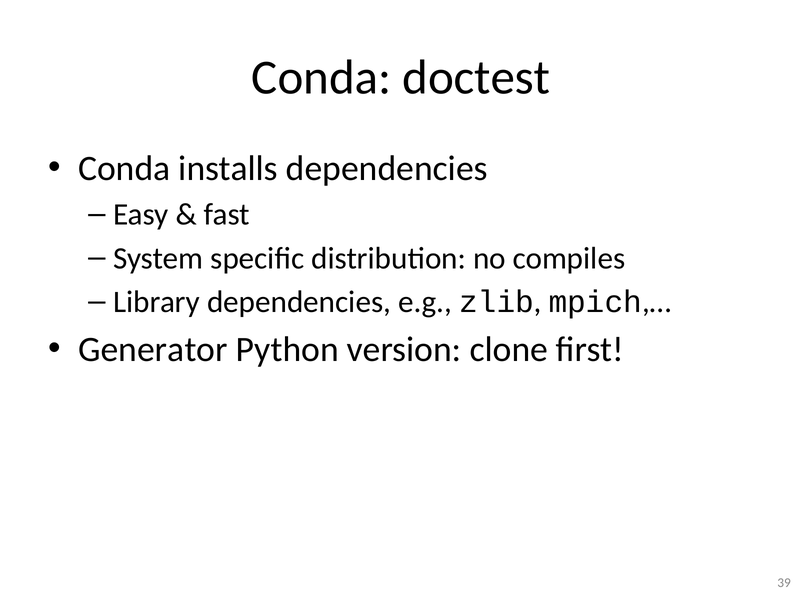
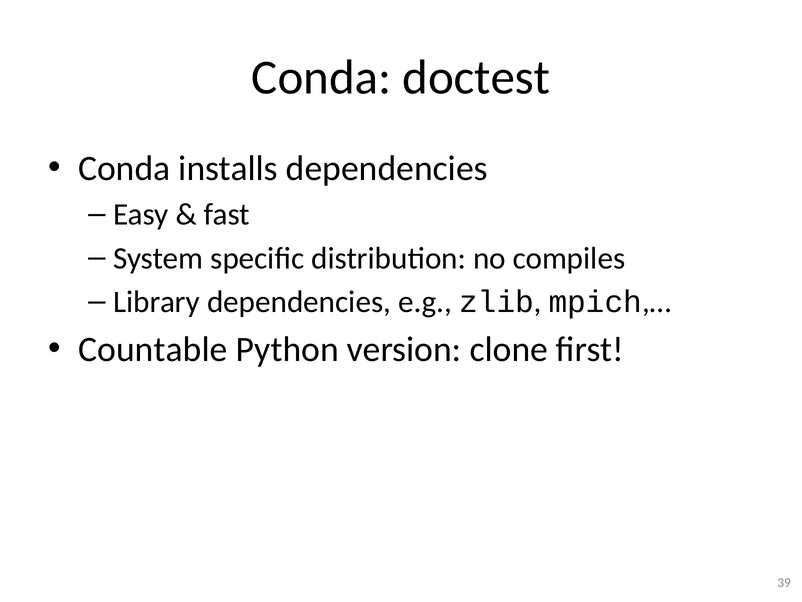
Generator: Generator -> Countable (153, 349)
